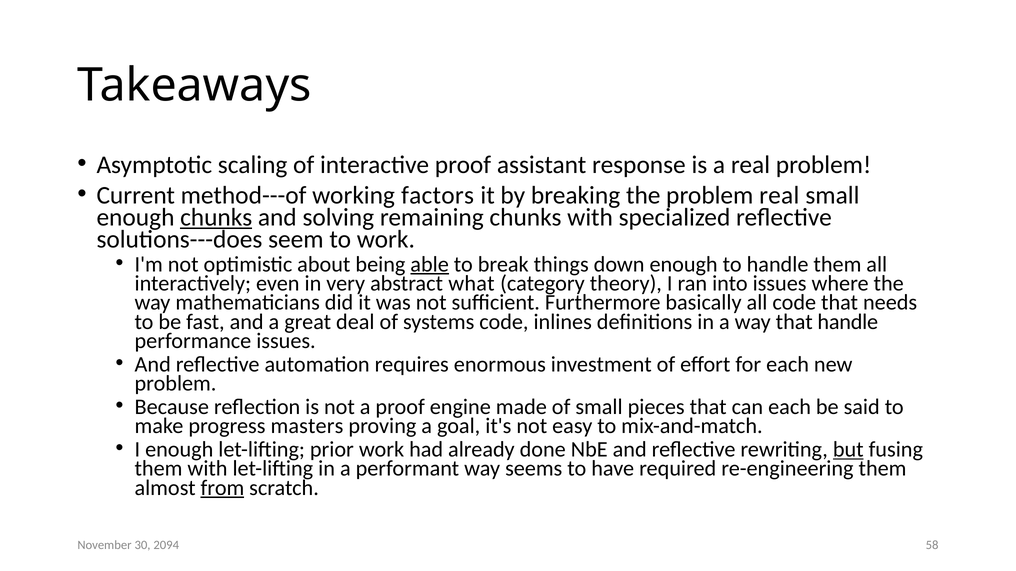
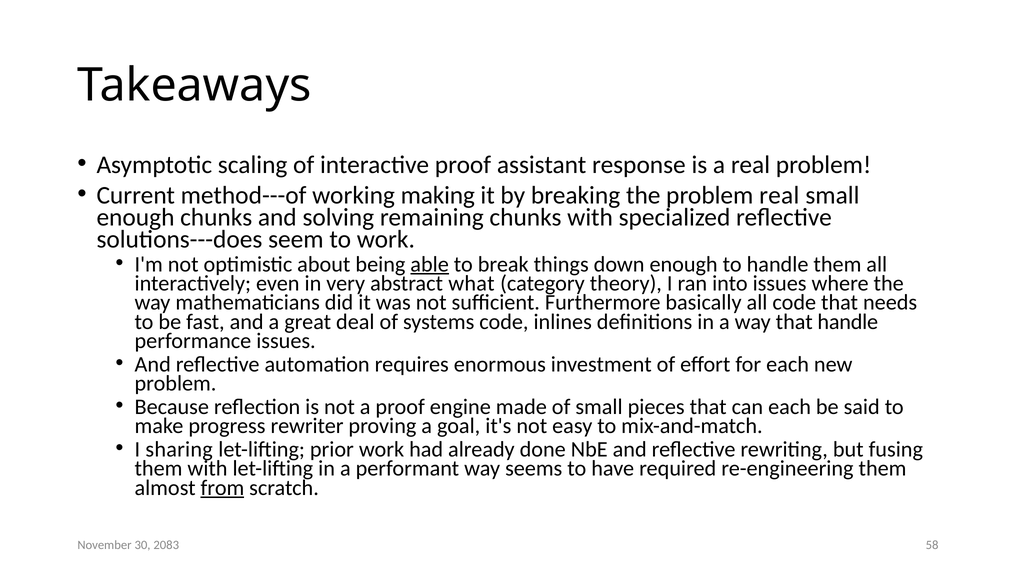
factors: factors -> making (438, 196)
chunks underline: present -> none (216, 217)
masters: masters -> rewriter (307, 426)
I enough: enough -> sharing (179, 450)
but underline: present -> none (848, 450)
2094: 2094 -> 2083 (166, 546)
